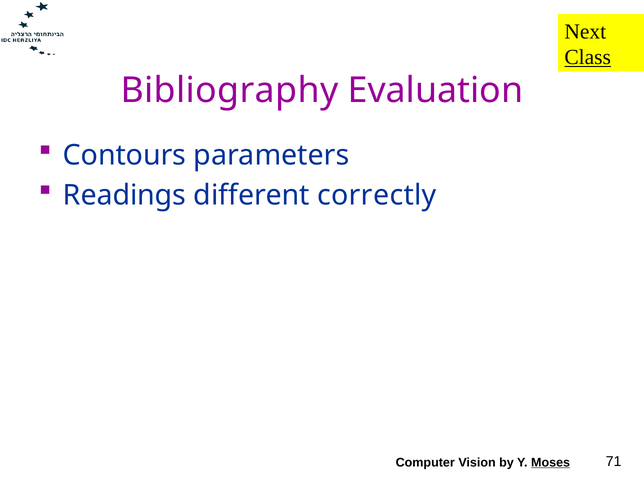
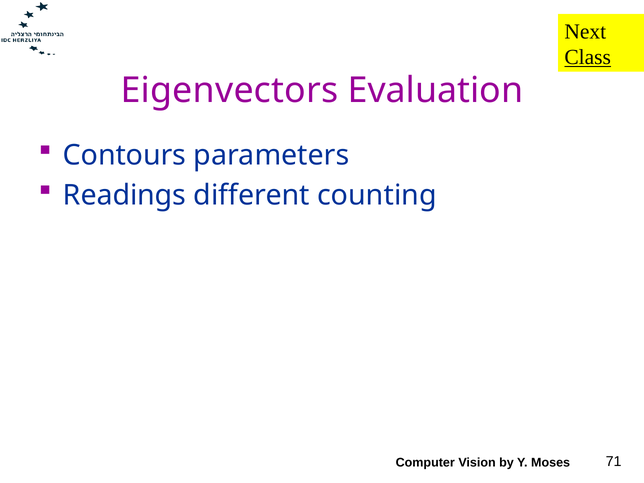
Bibliography: Bibliography -> Eigenvectors (230, 90)
correctly: correctly -> counting (377, 195)
Moses underline: present -> none (551, 462)
